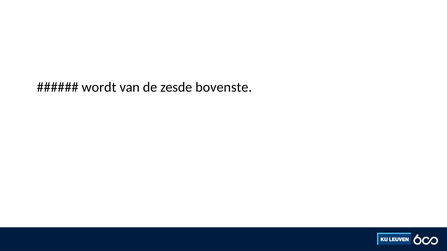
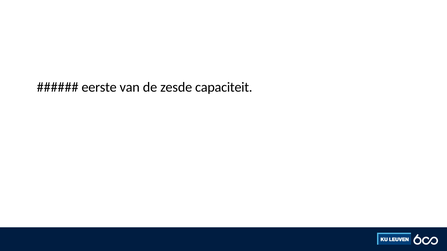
wordt: wordt -> eerste (99, 87)
bovenste: bovenste -> capaciteit (224, 87)
